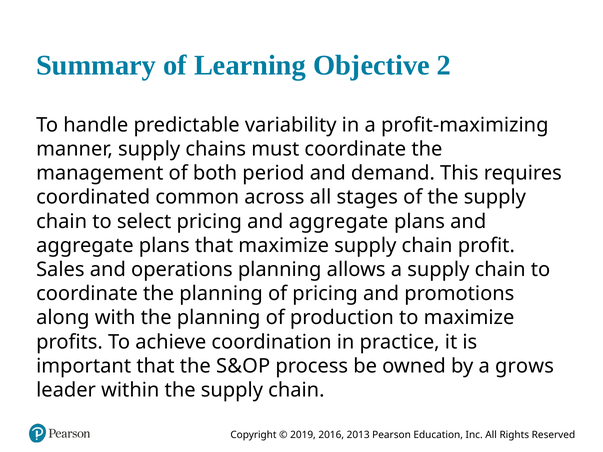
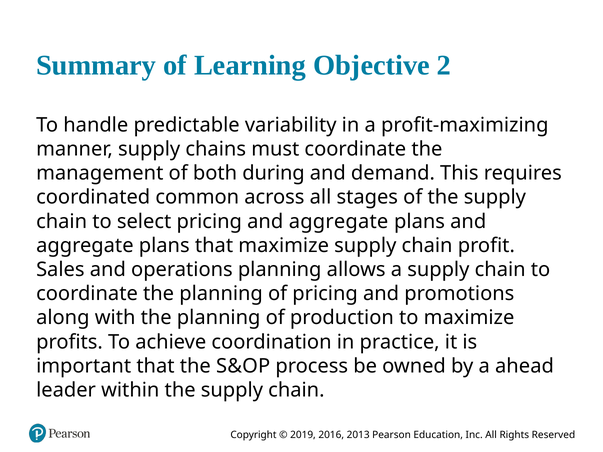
period: period -> during (274, 173)
grows: grows -> ahead (525, 366)
